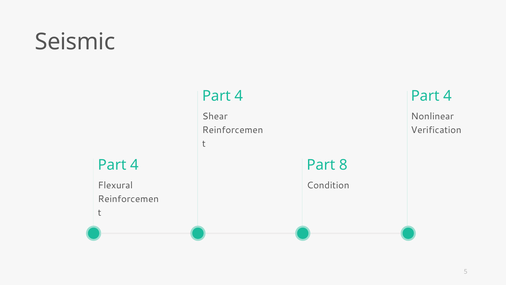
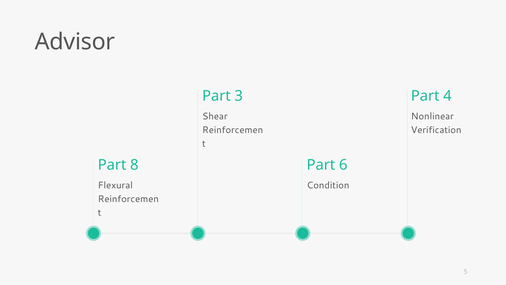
Seismic: Seismic -> Advisor (75, 42)
4: 4 -> 3 (239, 96)
4: 4 -> 8 (134, 165)
8: 8 -> 6 (343, 165)
